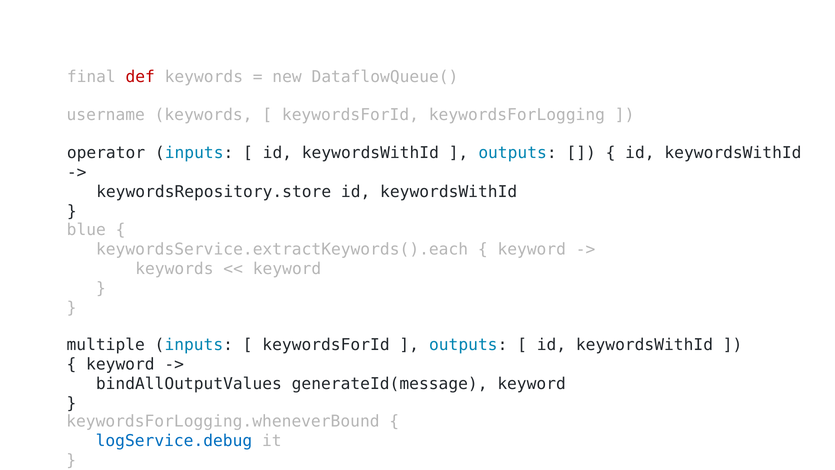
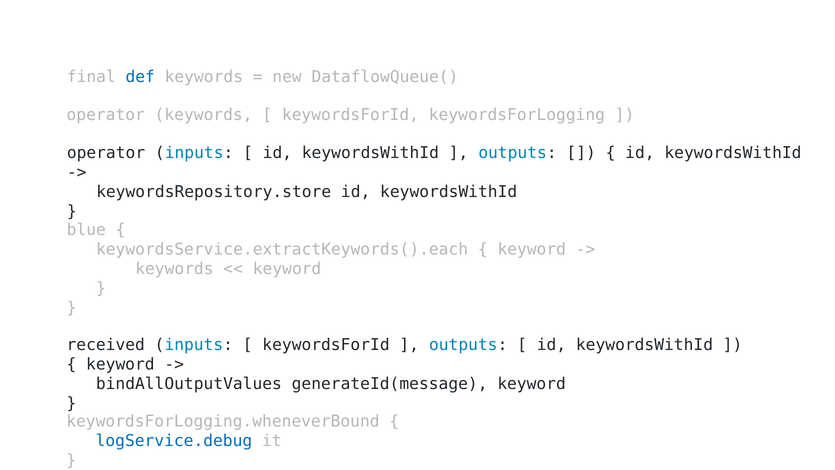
def colour: red -> blue (140, 77)
username: username -> operator (106, 115)
multiple: multiple -> received (106, 345)
